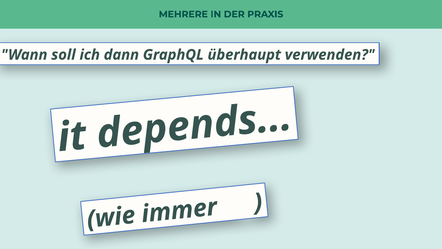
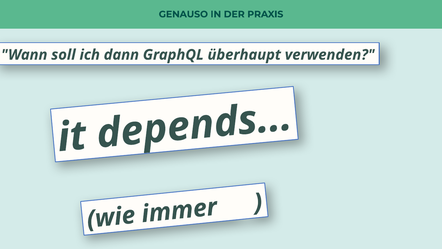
MEHRERE: MEHRERE -> GENAUSO (183, 14)
